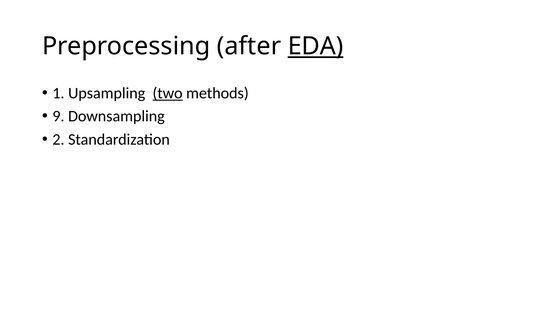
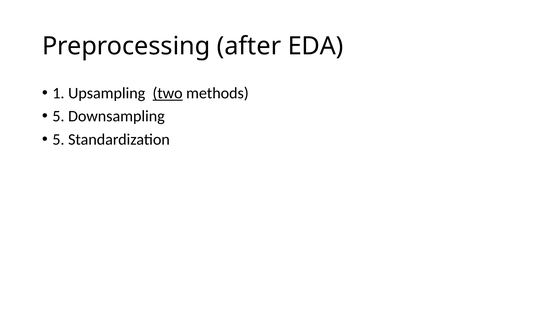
EDA underline: present -> none (316, 46)
9: 9 -> 5 (58, 116)
2: 2 -> 5 (58, 139)
